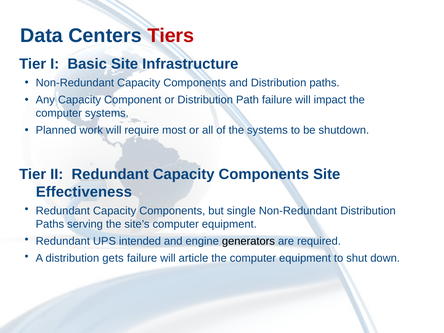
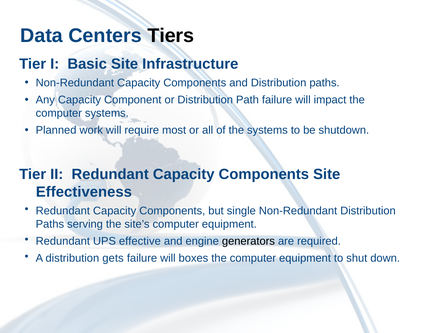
Tiers colour: red -> black (171, 36)
intended: intended -> effective (140, 241)
article: article -> boxes (193, 258)
